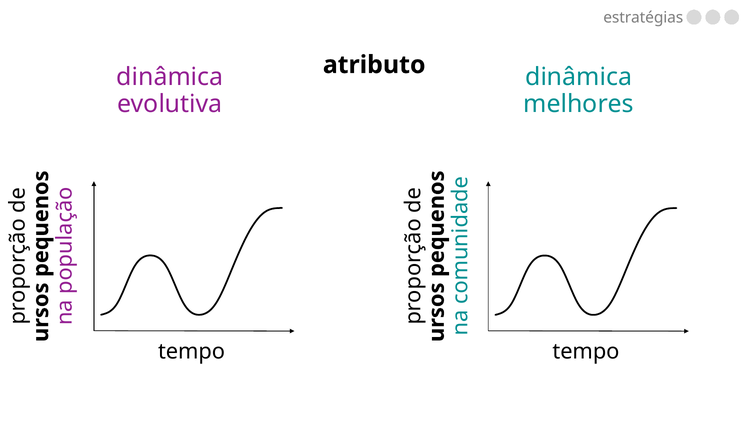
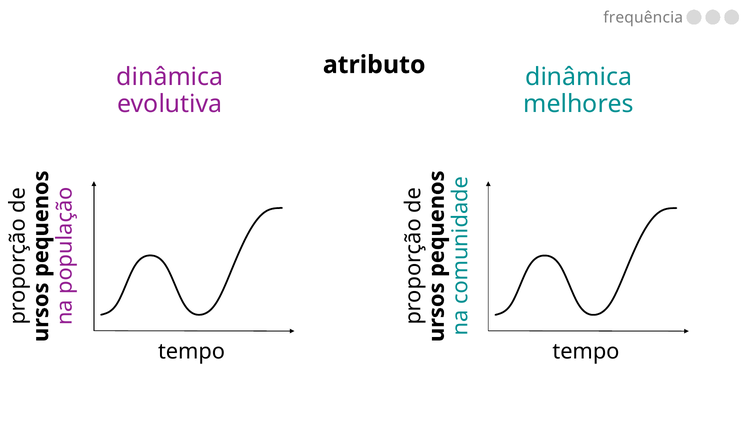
estratégias: estratégias -> frequência (643, 18)
